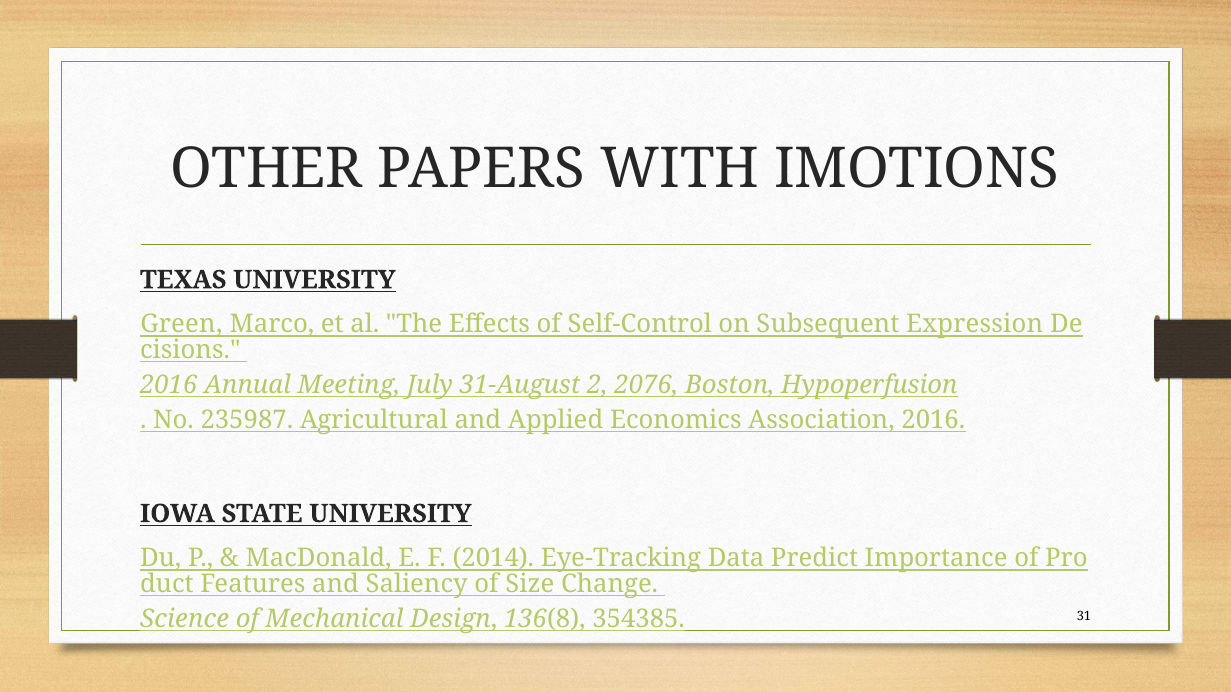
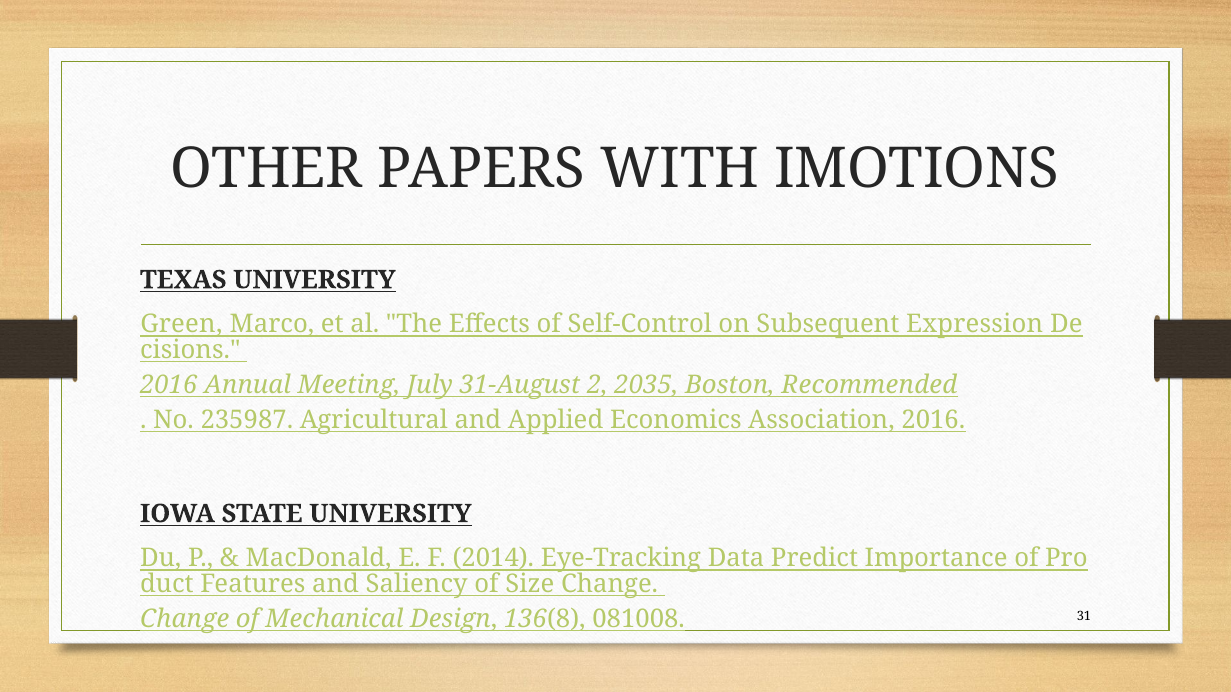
2076: 2076 -> 2035 (646, 385)
Hypoperfusion: Hypoperfusion -> Recommended (869, 385)
Science: Science -> Change (185, 619)
354385: 354385 -> 081008 (639, 619)
